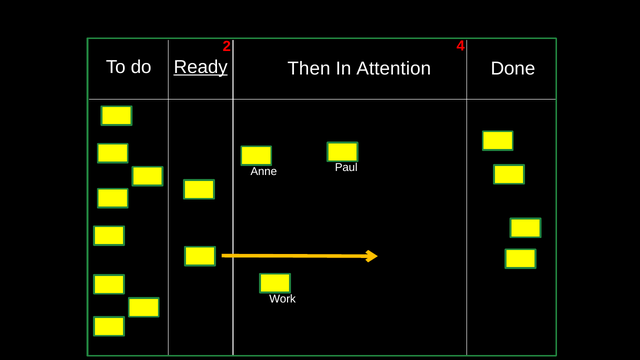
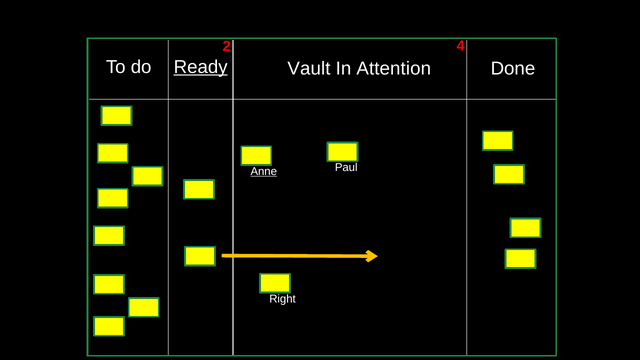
Then: Then -> Vault (309, 69)
Anne underline: none -> present (264, 171)
Work: Work -> Right (283, 299)
